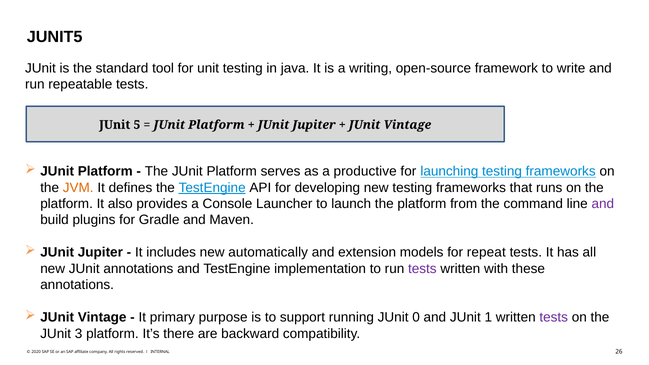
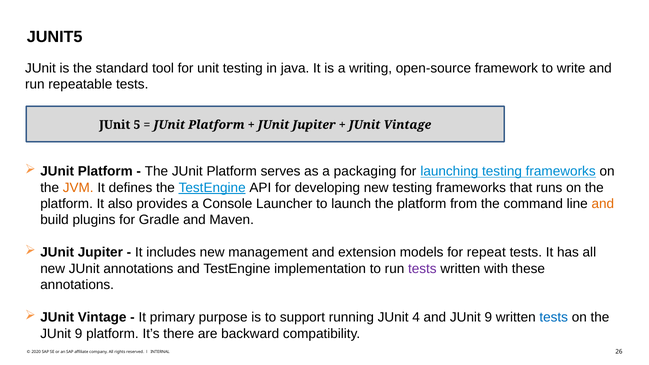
productive: productive -> packaging (365, 171)
and colour: purple -> orange (603, 204)
automatically: automatically -> management (268, 252)
0: 0 -> 4 (416, 317)
and JUnit 1: 1 -> 9 (488, 317)
tests colour: purple -> blue (554, 317)
3: 3 -> 9 (79, 334)
